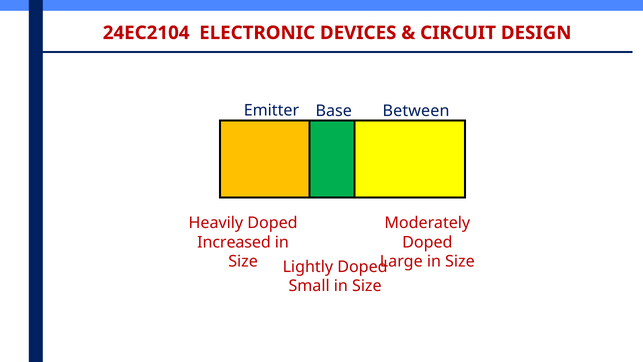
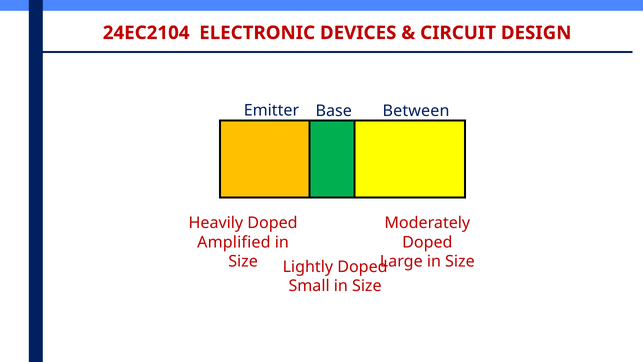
Increased: Increased -> Amplified (234, 242)
